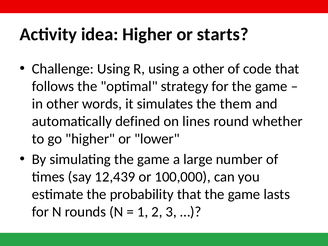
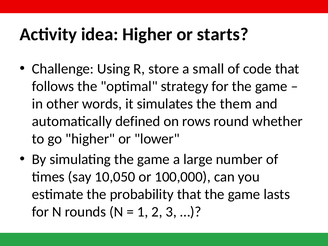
R using: using -> store (164, 69)
a other: other -> small (208, 69)
lines: lines -> rows (196, 121)
12,439: 12,439 -> 10,050 (115, 177)
